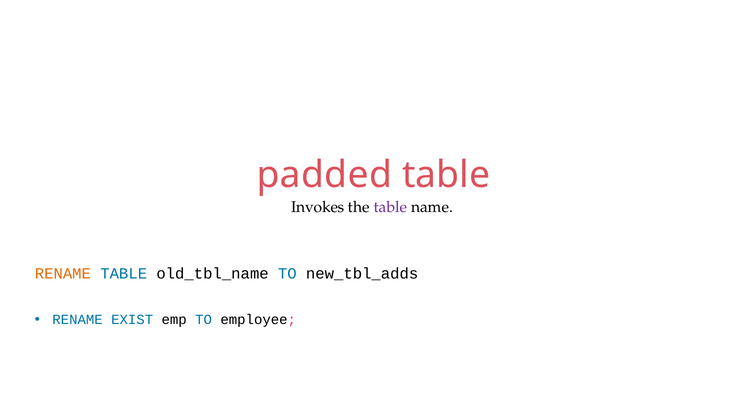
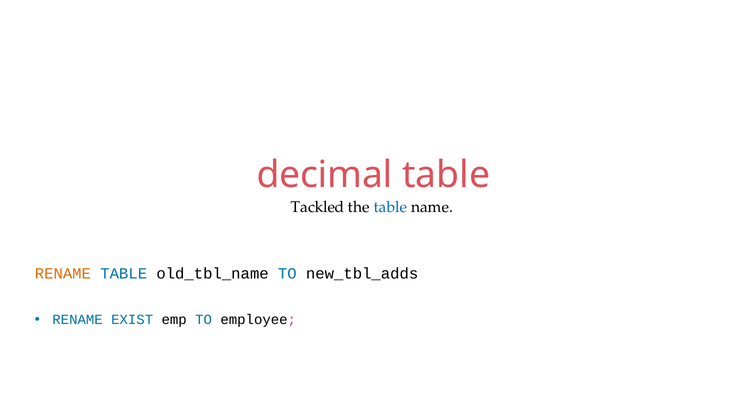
padded: padded -> decimal (325, 175)
Invokes: Invokes -> Tackled (318, 207)
table colour: purple -> blue (390, 207)
